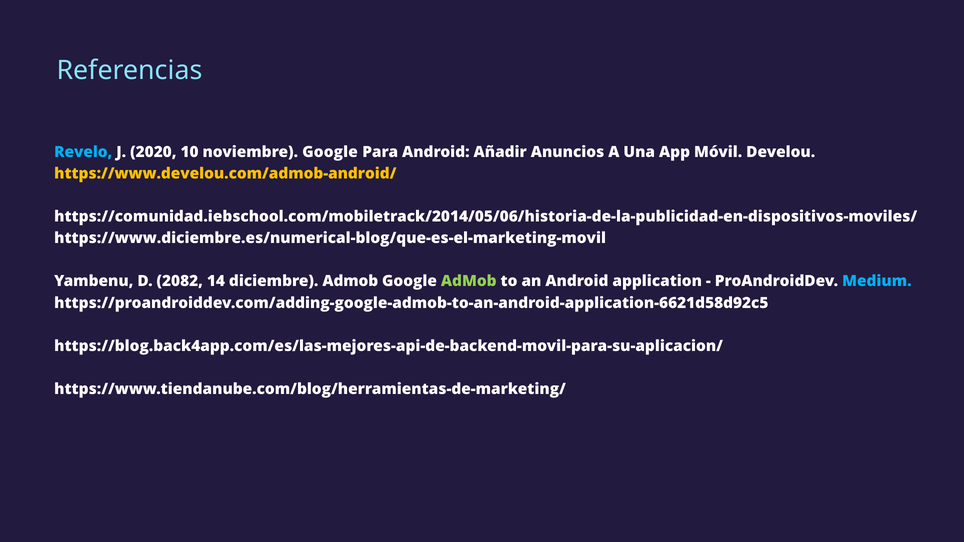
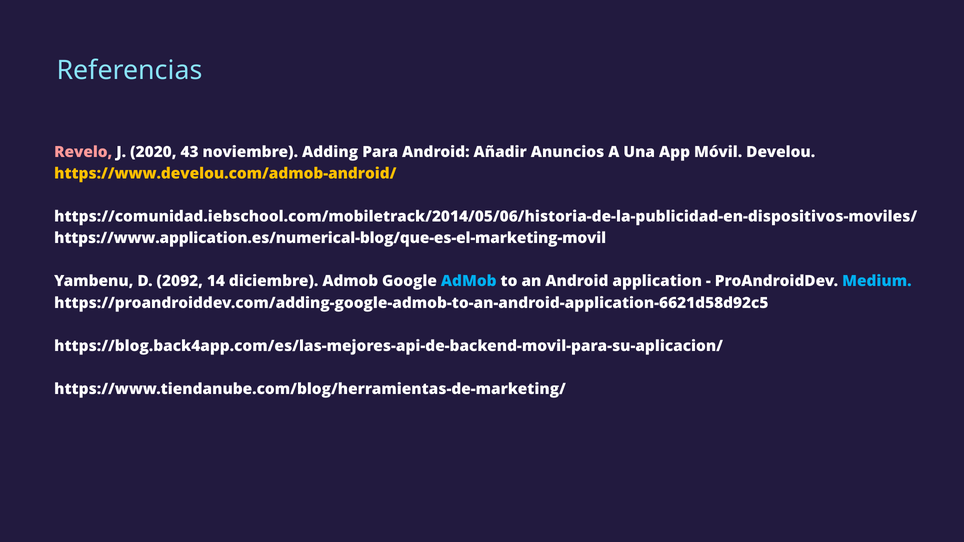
Revelo colour: light blue -> pink (83, 152)
10: 10 -> 43 (190, 152)
noviembre Google: Google -> Adding (330, 152)
https://www.diciembre.es/numerical-blog/que-es-el-marketing-movil: https://www.diciembre.es/numerical-blog/que-es-el-marketing-movil -> https://www.application.es/numerical-blog/que-es-el-marketing-movil (330, 238)
2082: 2082 -> 2092 (180, 282)
AdMob colour: light green -> light blue (469, 282)
